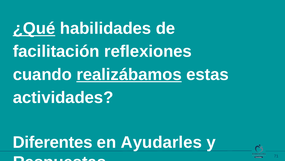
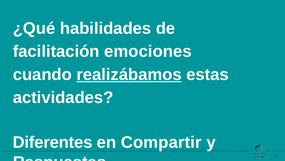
¿Qué underline: present -> none (34, 28)
reflexiones: reflexiones -> emociones (148, 51)
Ayudarles: Ayudarles -> Compartir (161, 142)
